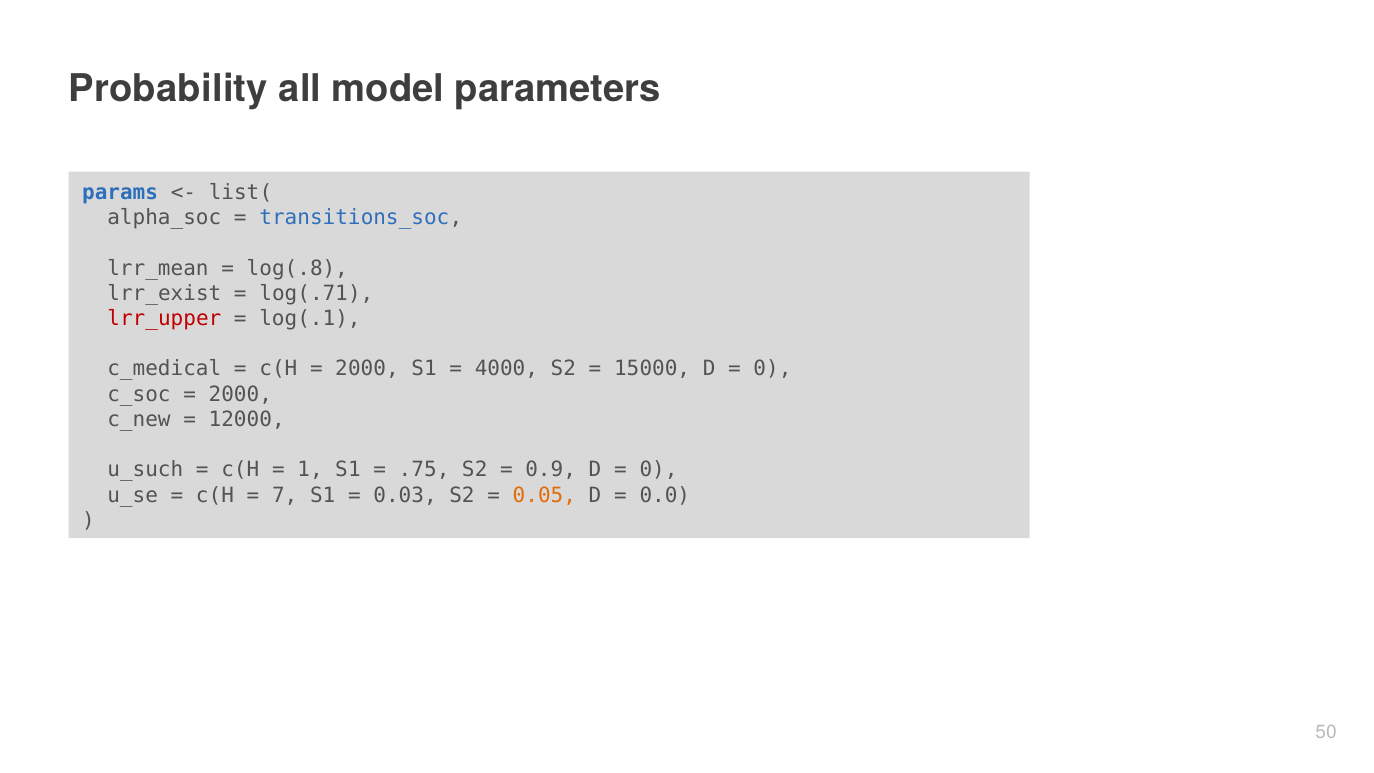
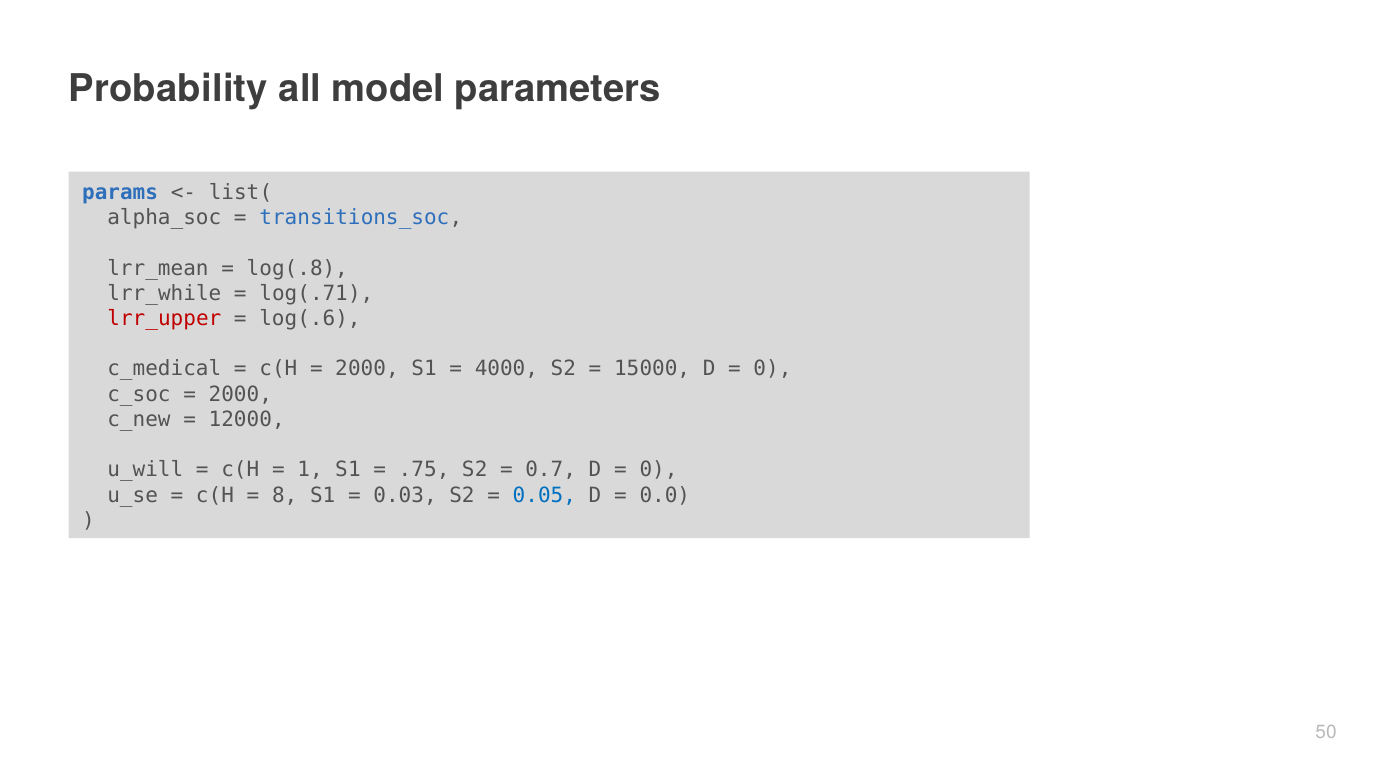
lrr_exist: lrr_exist -> lrr_while (164, 293)
log(.1: log(.1 -> log(.6 (310, 319)
u_such: u_such -> u_will (145, 470)
0.9: 0.9 -> 0.7 (551, 470)
7: 7 -> 8 (285, 495)
0.05 colour: orange -> blue (544, 495)
